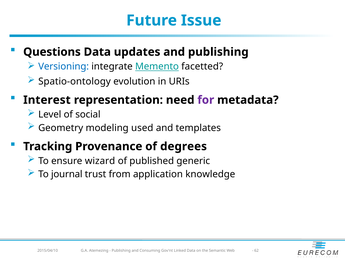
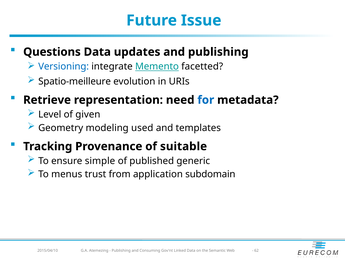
Spatio-ontology: Spatio-ontology -> Spatio-meilleure (75, 81)
Interest: Interest -> Retrieve (47, 100)
for colour: purple -> blue (206, 100)
social: social -> given (88, 114)
degrees: degrees -> suitable (184, 146)
wizard: wizard -> simple (100, 161)
journal: journal -> menus (67, 174)
knowledge: knowledge -> subdomain (210, 174)
